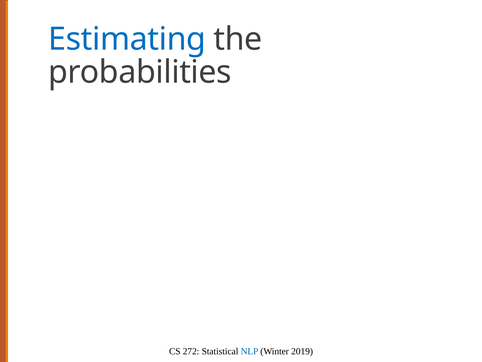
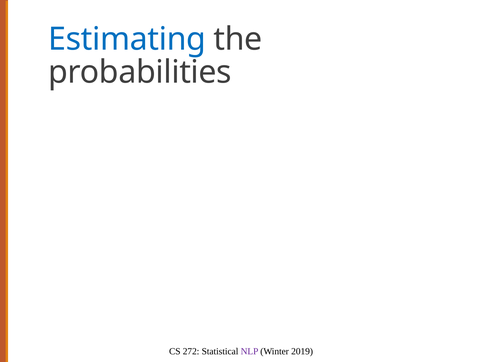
NLP colour: blue -> purple (250, 351)
